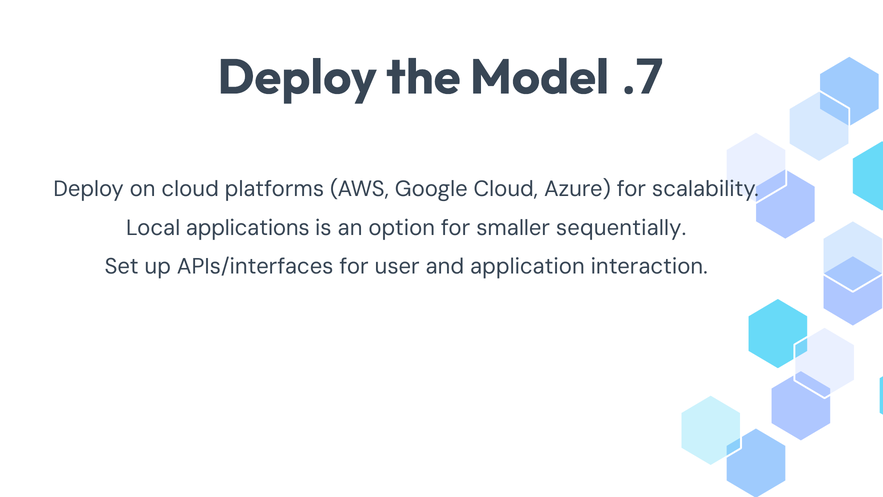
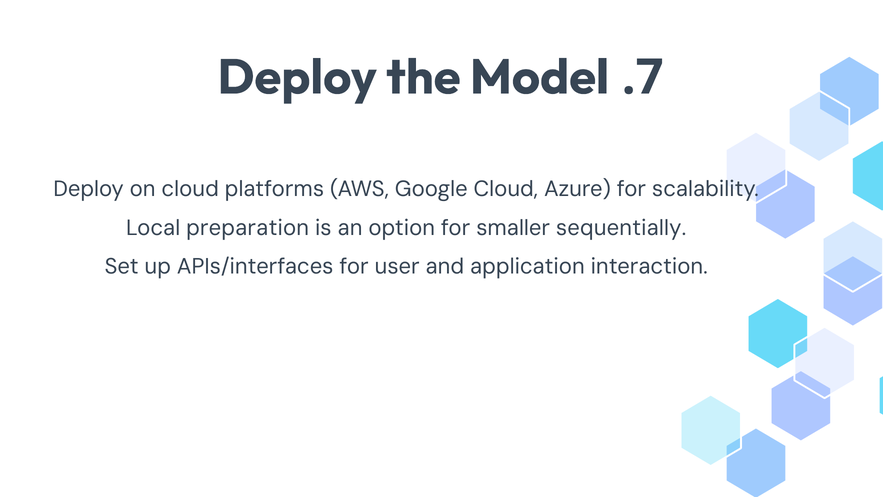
applications: applications -> preparation (248, 228)
